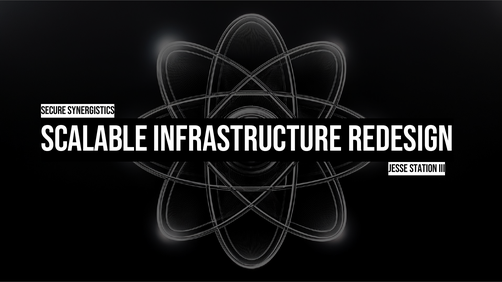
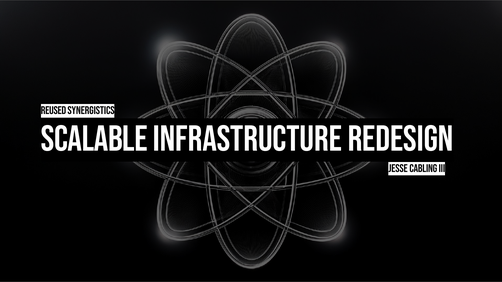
Secure: Secure -> Reused (53, 111)
Station: Station -> Cabling (423, 169)
